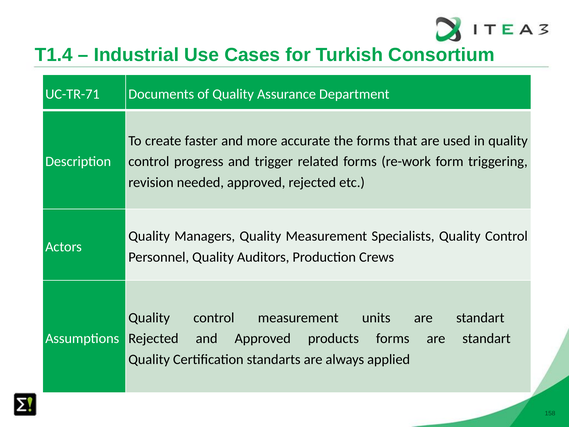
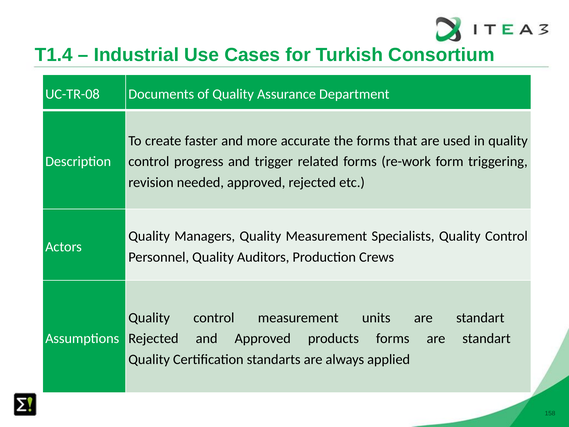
UC-TR-71: UC-TR-71 -> UC-TR-08 (72, 94)
